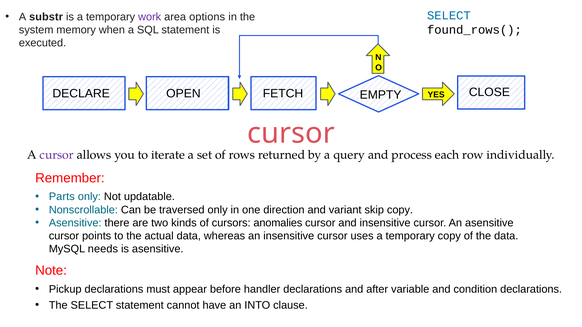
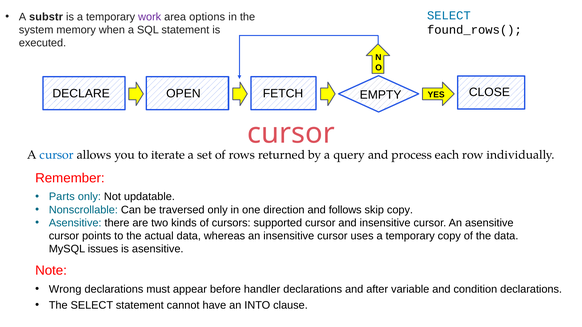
cursor colour: purple -> blue (57, 155)
variant: variant -> follows (345, 210)
anomalies: anomalies -> supported (278, 223)
needs: needs -> issues (103, 249)
Pickup: Pickup -> Wrong (65, 289)
